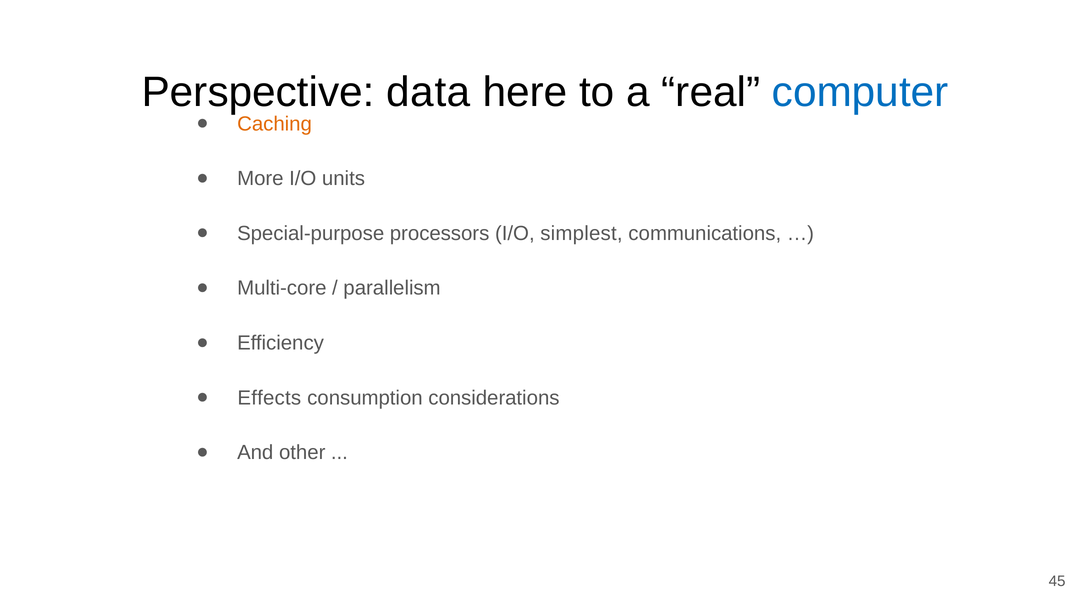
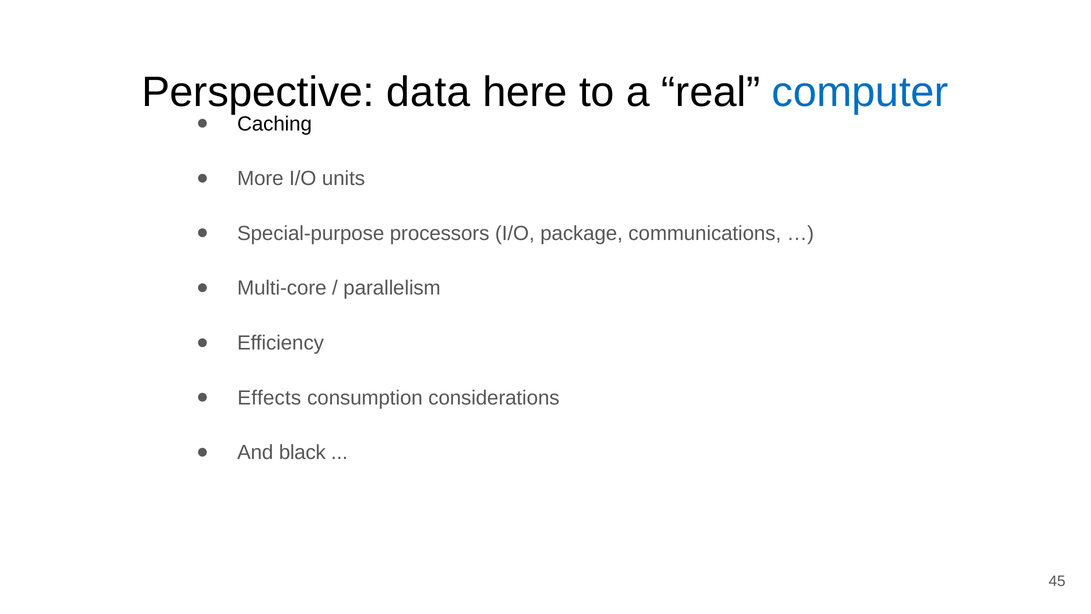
Caching colour: orange -> black (275, 124)
simplest: simplest -> package (582, 233)
other: other -> black (302, 452)
